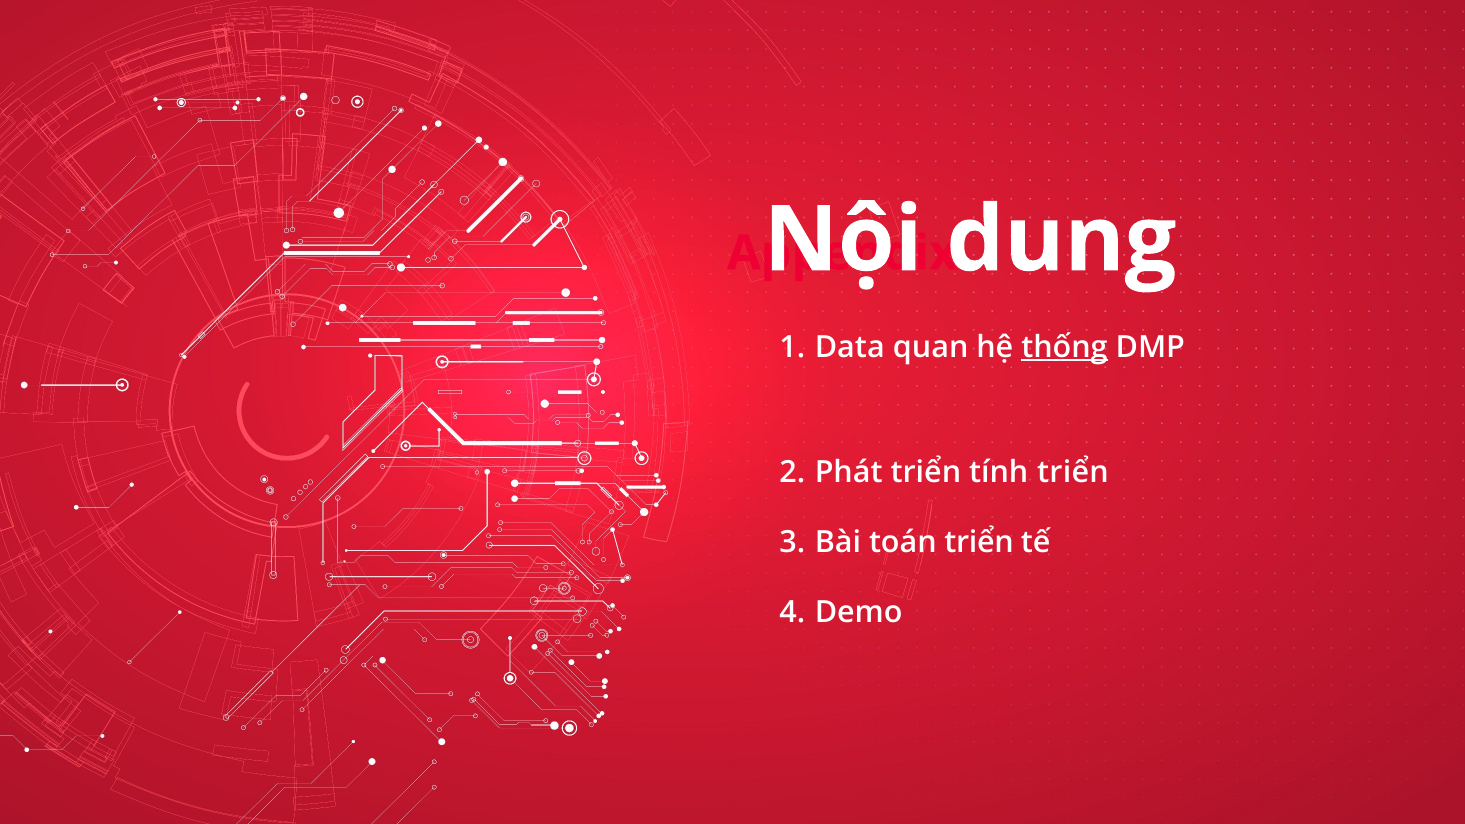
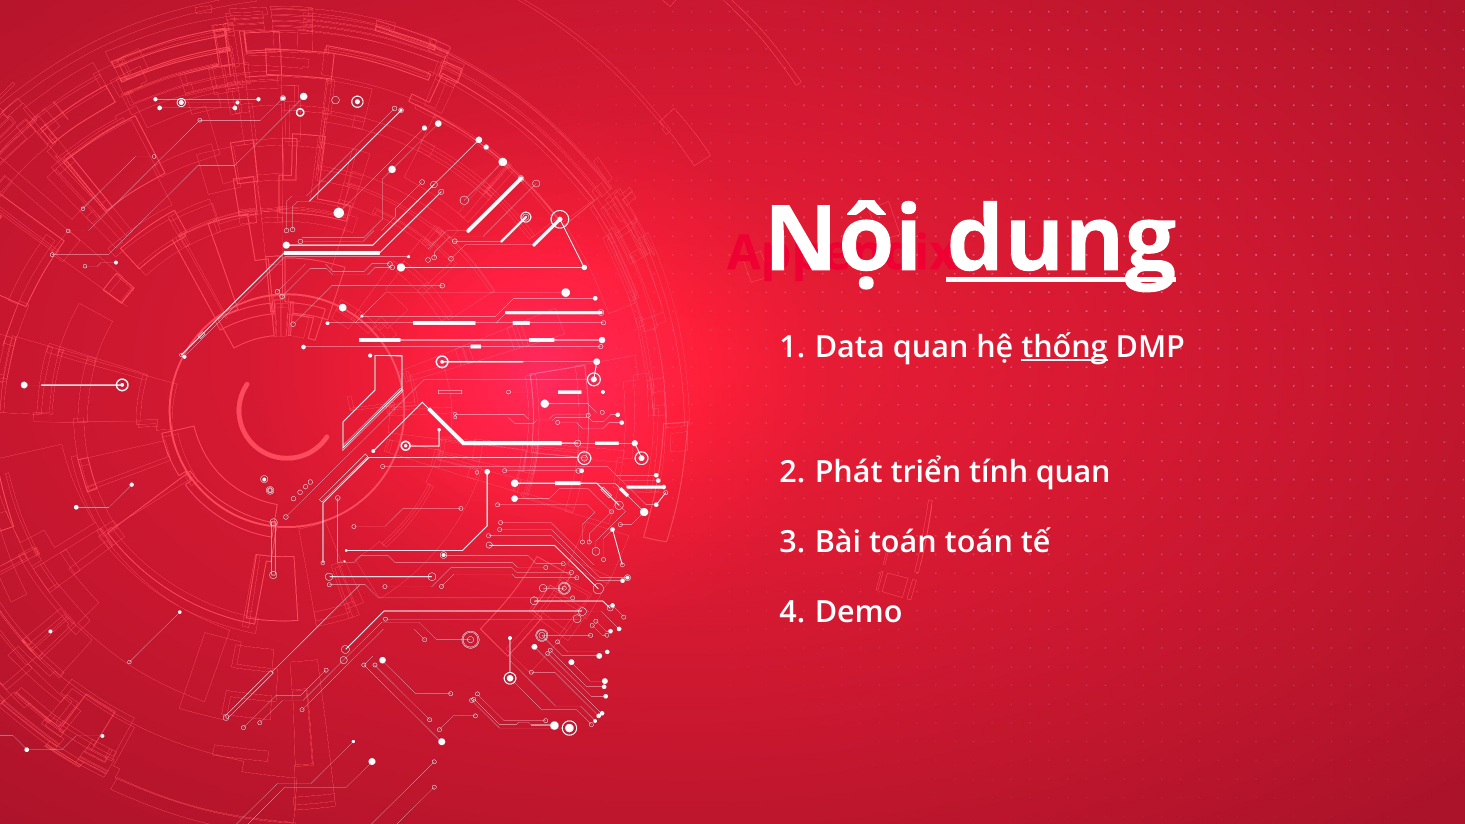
dung underline: none -> present (1061, 240)
tính triển: triển -> quan (1073, 472)
toán triển: triển -> toán (979, 543)
